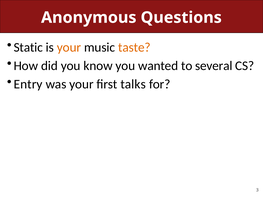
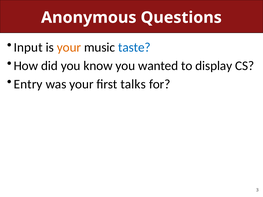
Static: Static -> Input (28, 47)
taste colour: orange -> blue (134, 47)
several: several -> display (214, 66)
